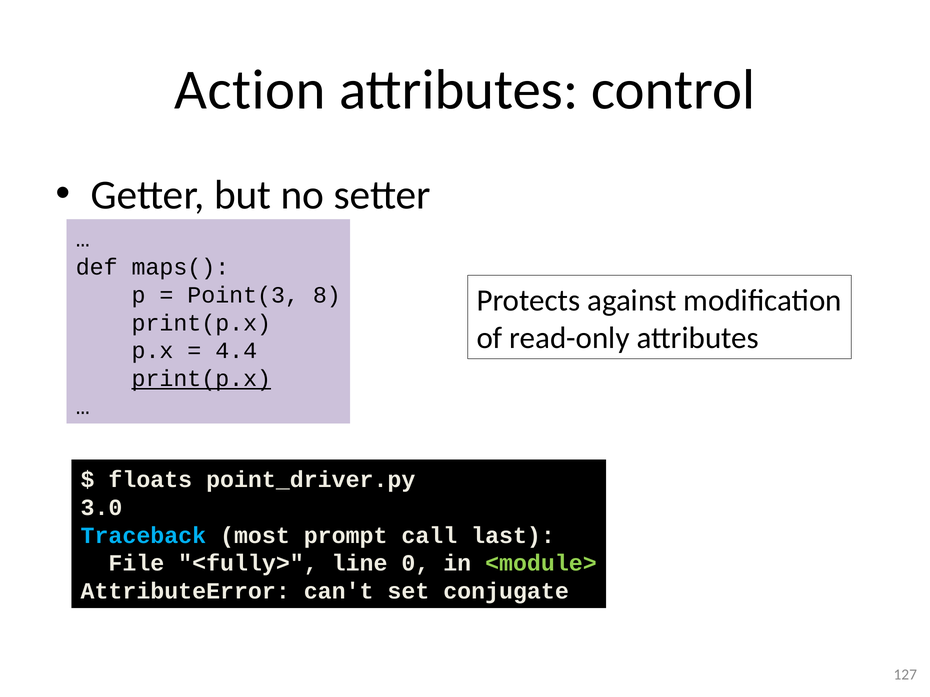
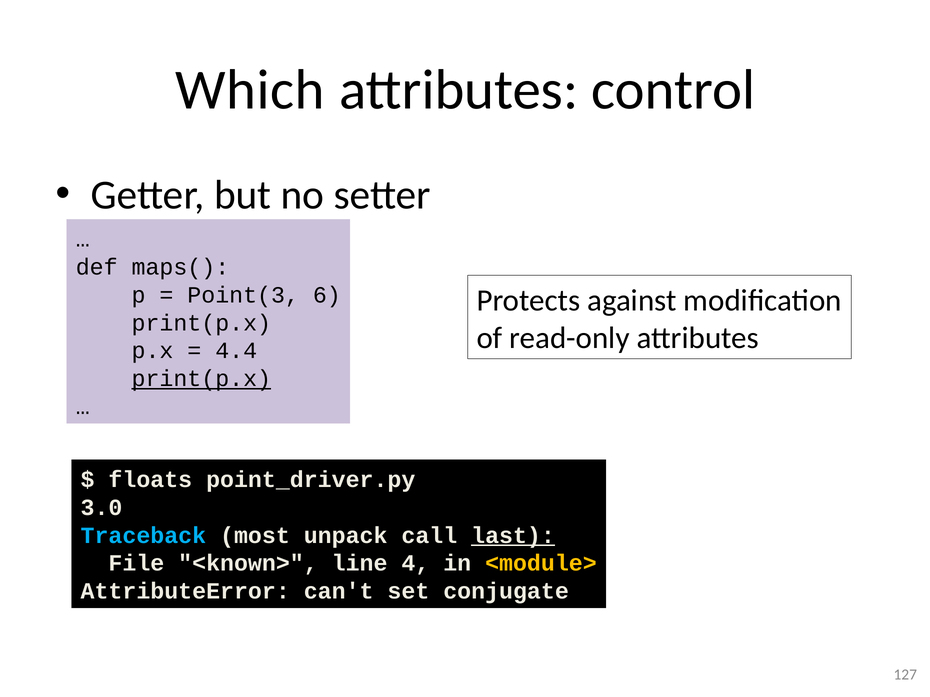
Action: Action -> Which (250, 90)
8: 8 -> 6 (327, 295)
prompt: prompt -> unpack (346, 536)
last underline: none -> present (513, 536)
<fully>: <fully> -> <known> (248, 564)
0: 0 -> 4 (415, 564)
<module> colour: light green -> yellow (541, 564)
